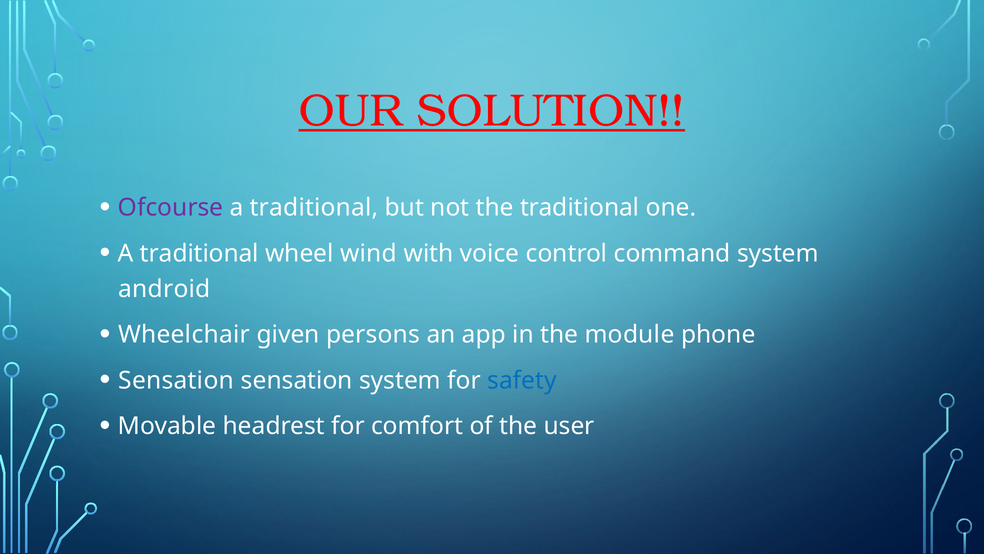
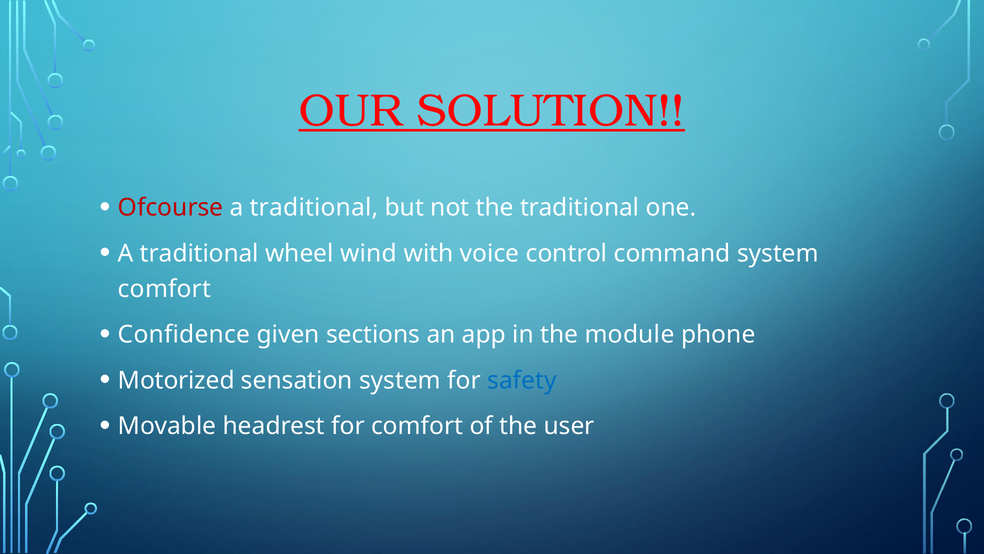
Ofcourse colour: purple -> red (171, 208)
android: android -> comfort (165, 289)
Wheelchair: Wheelchair -> Confidence (184, 334)
persons: persons -> sections (373, 334)
Sensation: Sensation -> Motorized (176, 380)
